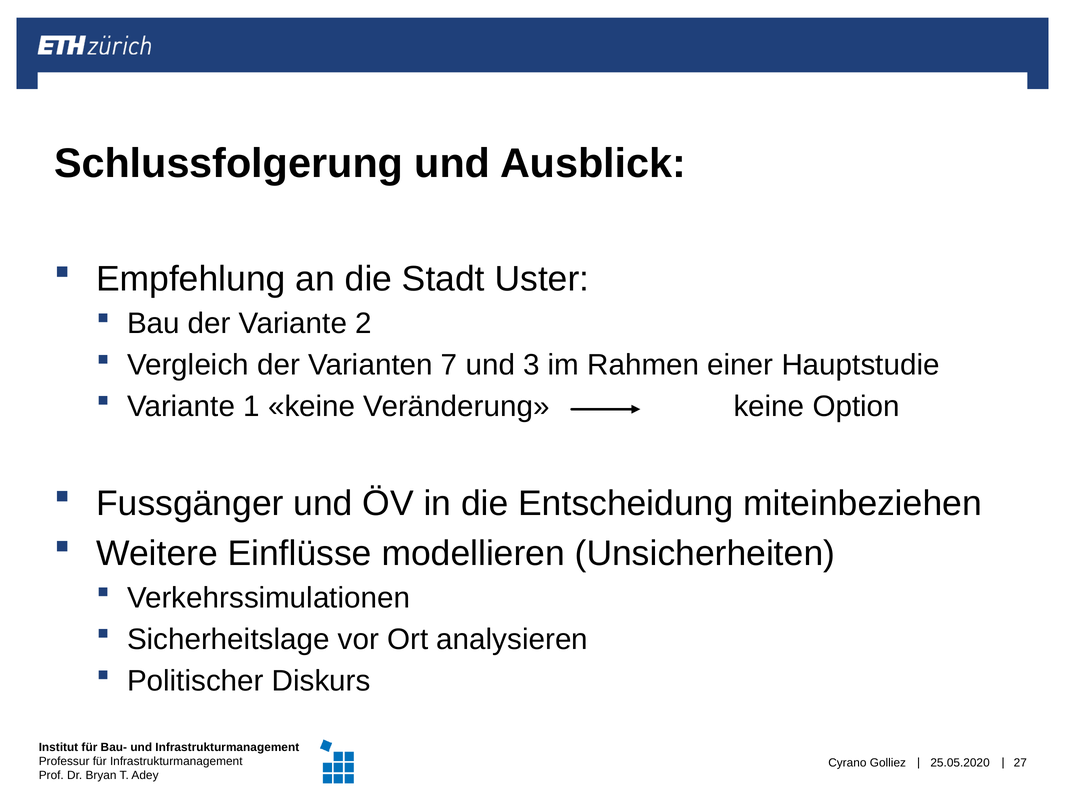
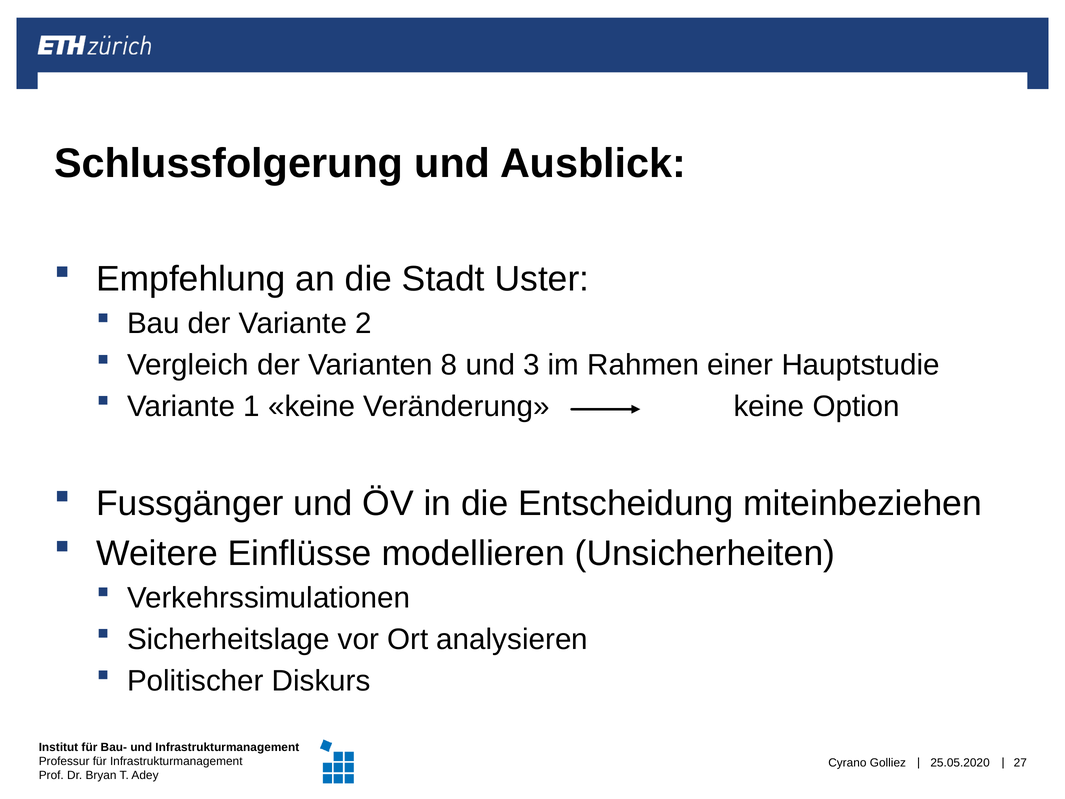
7: 7 -> 8 (449, 365)
